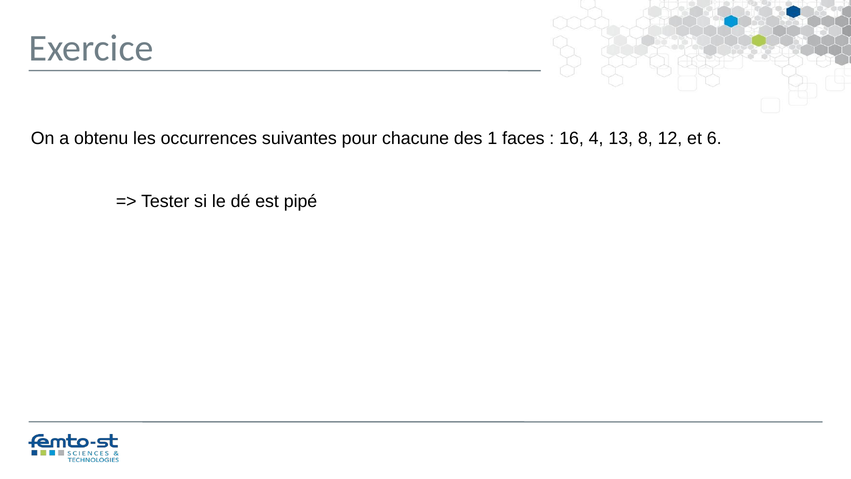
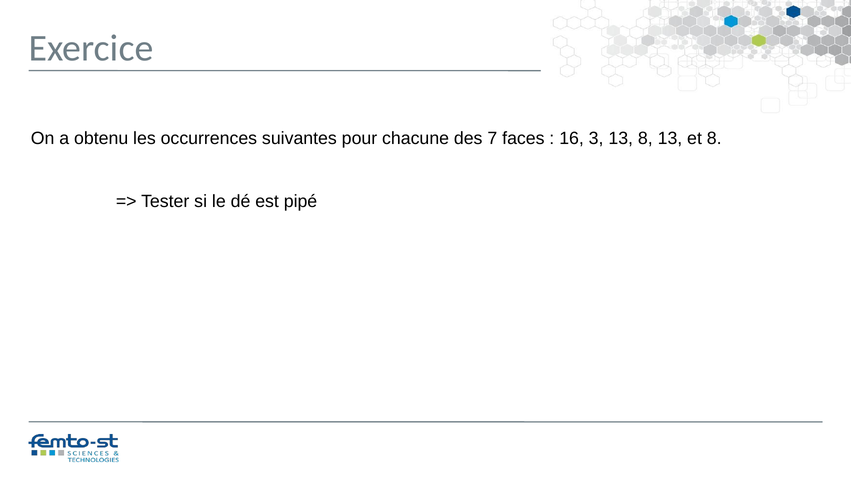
1: 1 -> 7 (492, 138)
4: 4 -> 3 (596, 138)
8 12: 12 -> 13 (670, 138)
et 6: 6 -> 8 (714, 138)
